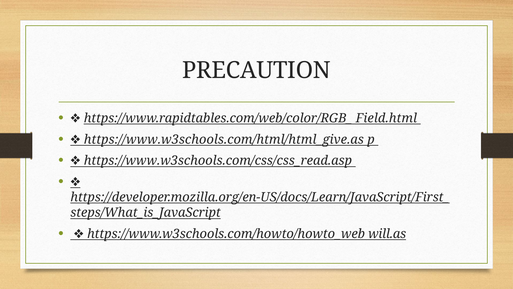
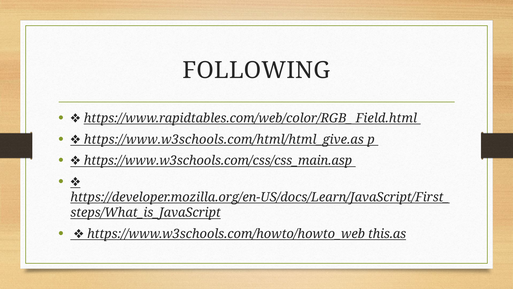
PRECAUTION: PRECAUTION -> FOLLOWING (256, 70)
https://www.w3schools.com/css/css_read.asp: https://www.w3schools.com/css/css_read.asp -> https://www.w3schools.com/css/css_main.asp (218, 160)
will.as: will.as -> this.as (387, 234)
